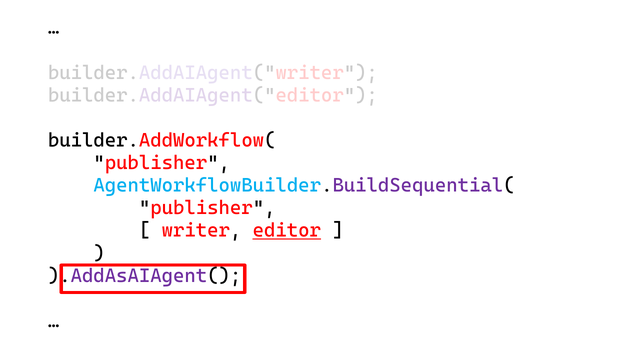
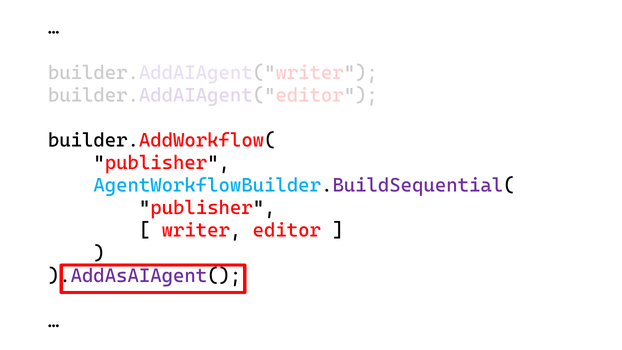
editor underline: present -> none (287, 230)
